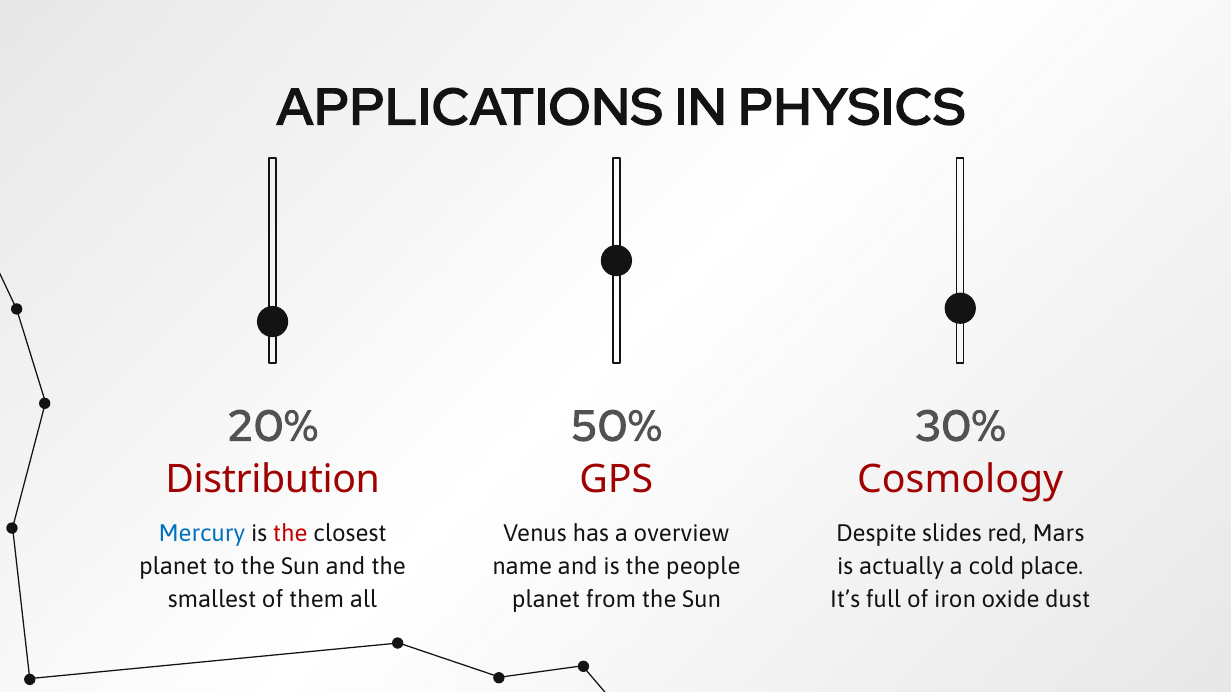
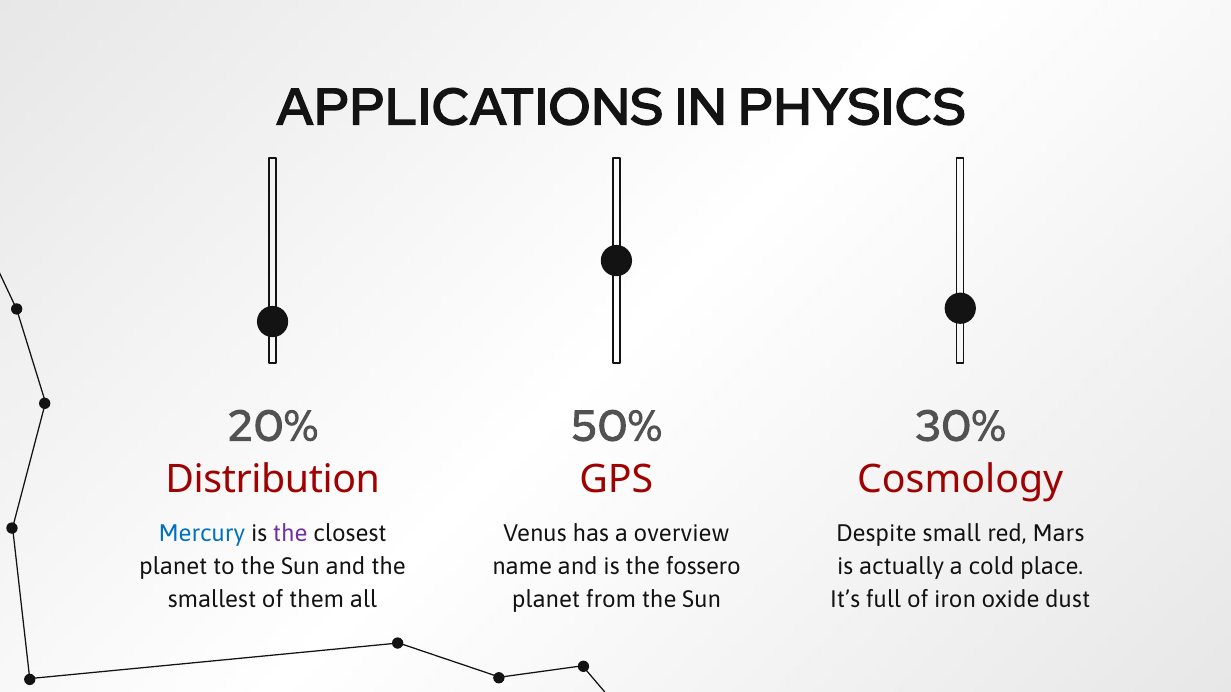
the colour: red -> purple (290, 534)
slides: slides -> small (952, 534)
people: people -> fossero (703, 567)
